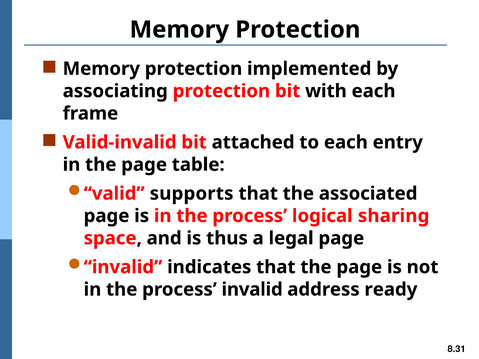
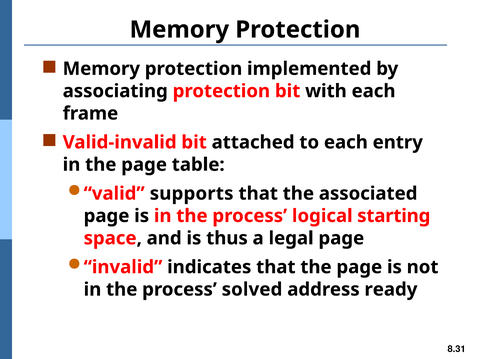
sharing: sharing -> starting (394, 216)
process invalid: invalid -> solved (252, 290)
